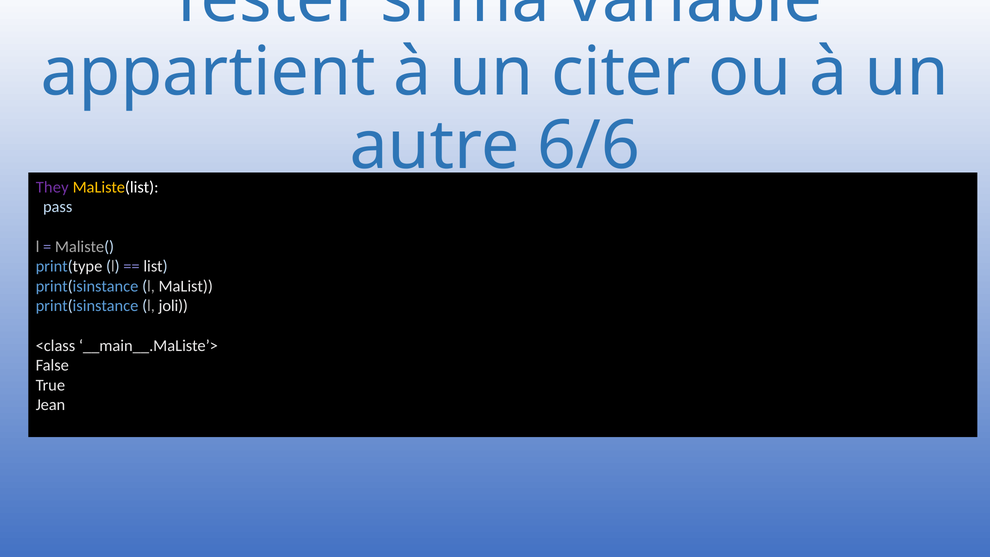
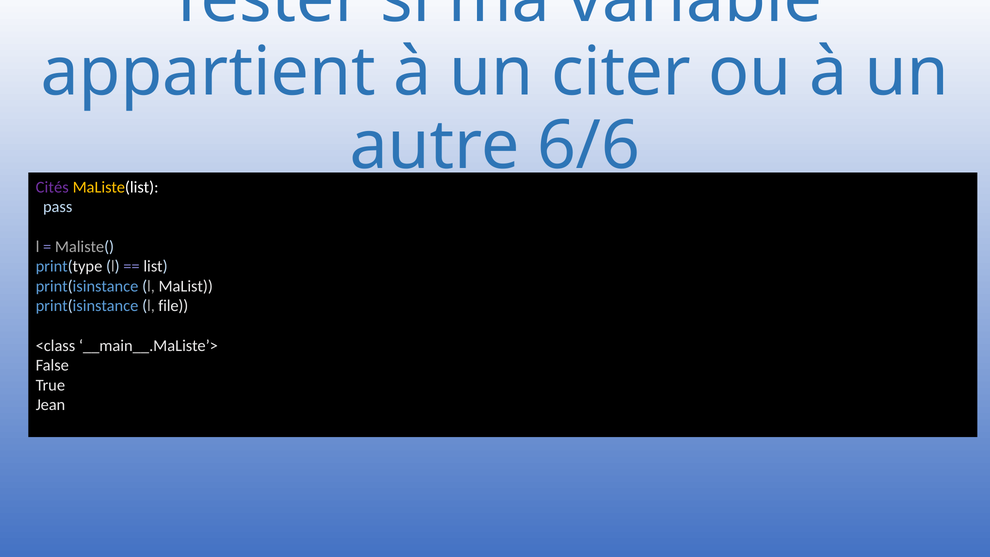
They: They -> Cités (52, 187)
joli: joli -> file (173, 306)
